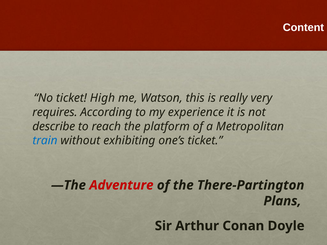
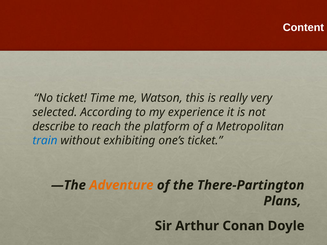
High: High -> Time (103, 98)
requires: requires -> selected (55, 112)
Adventure colour: red -> orange (121, 185)
